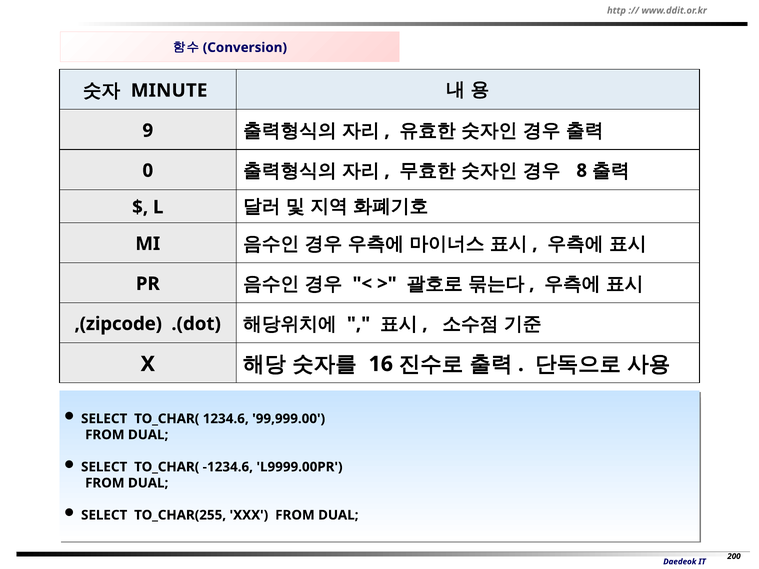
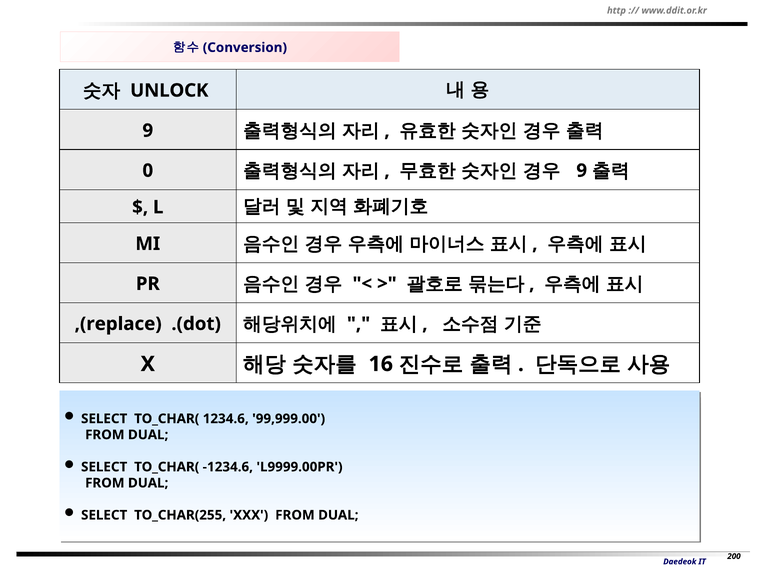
MINUTE: MINUTE -> UNLOCK (169, 91)
8: 8 -> 9 (582, 171)
,(zipcode: ,(zipcode -> ,(replace (118, 324)
